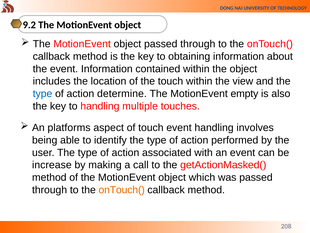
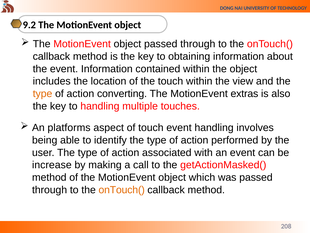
type colour: blue -> orange (43, 93)
determine: determine -> converting (122, 93)
empty: empty -> extras (244, 93)
